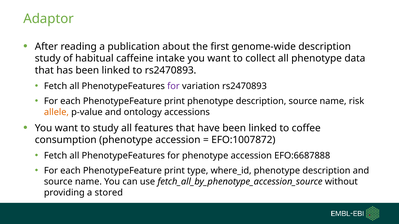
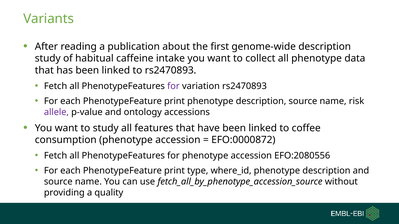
Adaptor: Adaptor -> Variants (49, 19)
allele colour: orange -> purple (56, 112)
EFO:1007872: EFO:1007872 -> EFO:0000872 (243, 140)
EFO:6687888: EFO:6687888 -> EFO:2080556 (302, 156)
stored: stored -> quality (109, 193)
